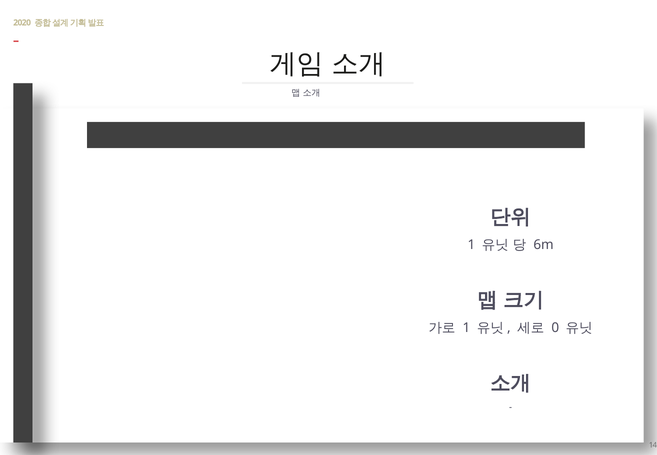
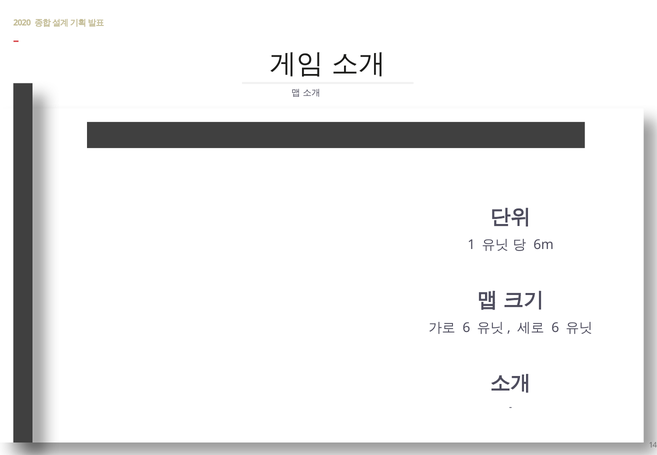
1: 1 -> 6 (466, 328)
0: 0 -> 6 (555, 328)
